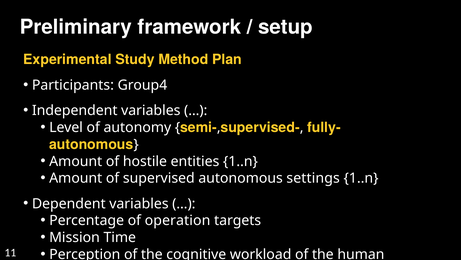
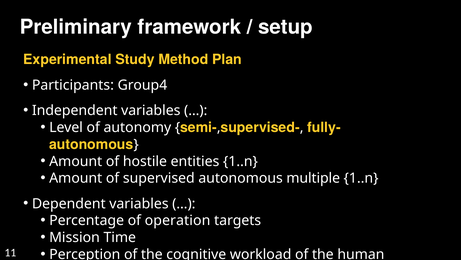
settings: settings -> multiple (313, 178)
